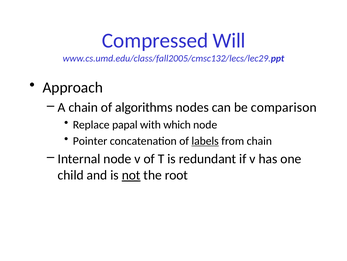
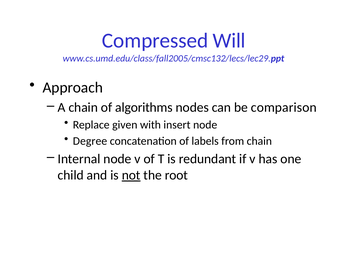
papal: papal -> given (125, 124)
which: which -> insert (177, 124)
Pointer: Pointer -> Degree (90, 141)
labels underline: present -> none (205, 141)
